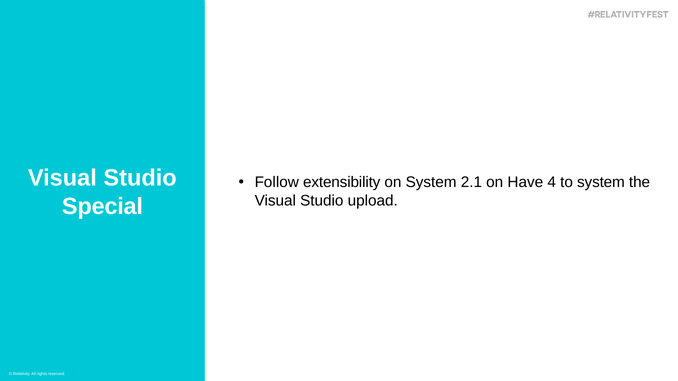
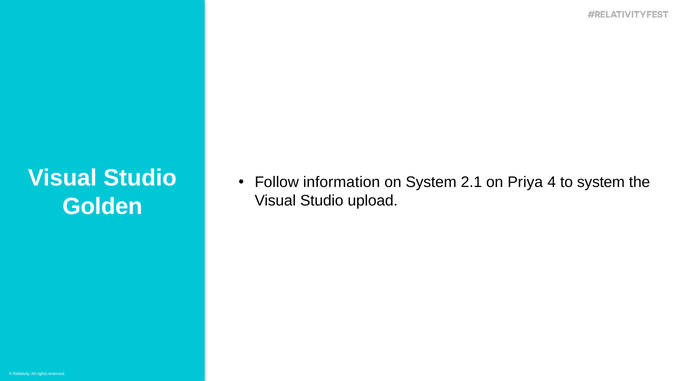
extensibility: extensibility -> information (342, 183)
Have: Have -> Priya (525, 183)
Special: Special -> Golden (102, 206)
